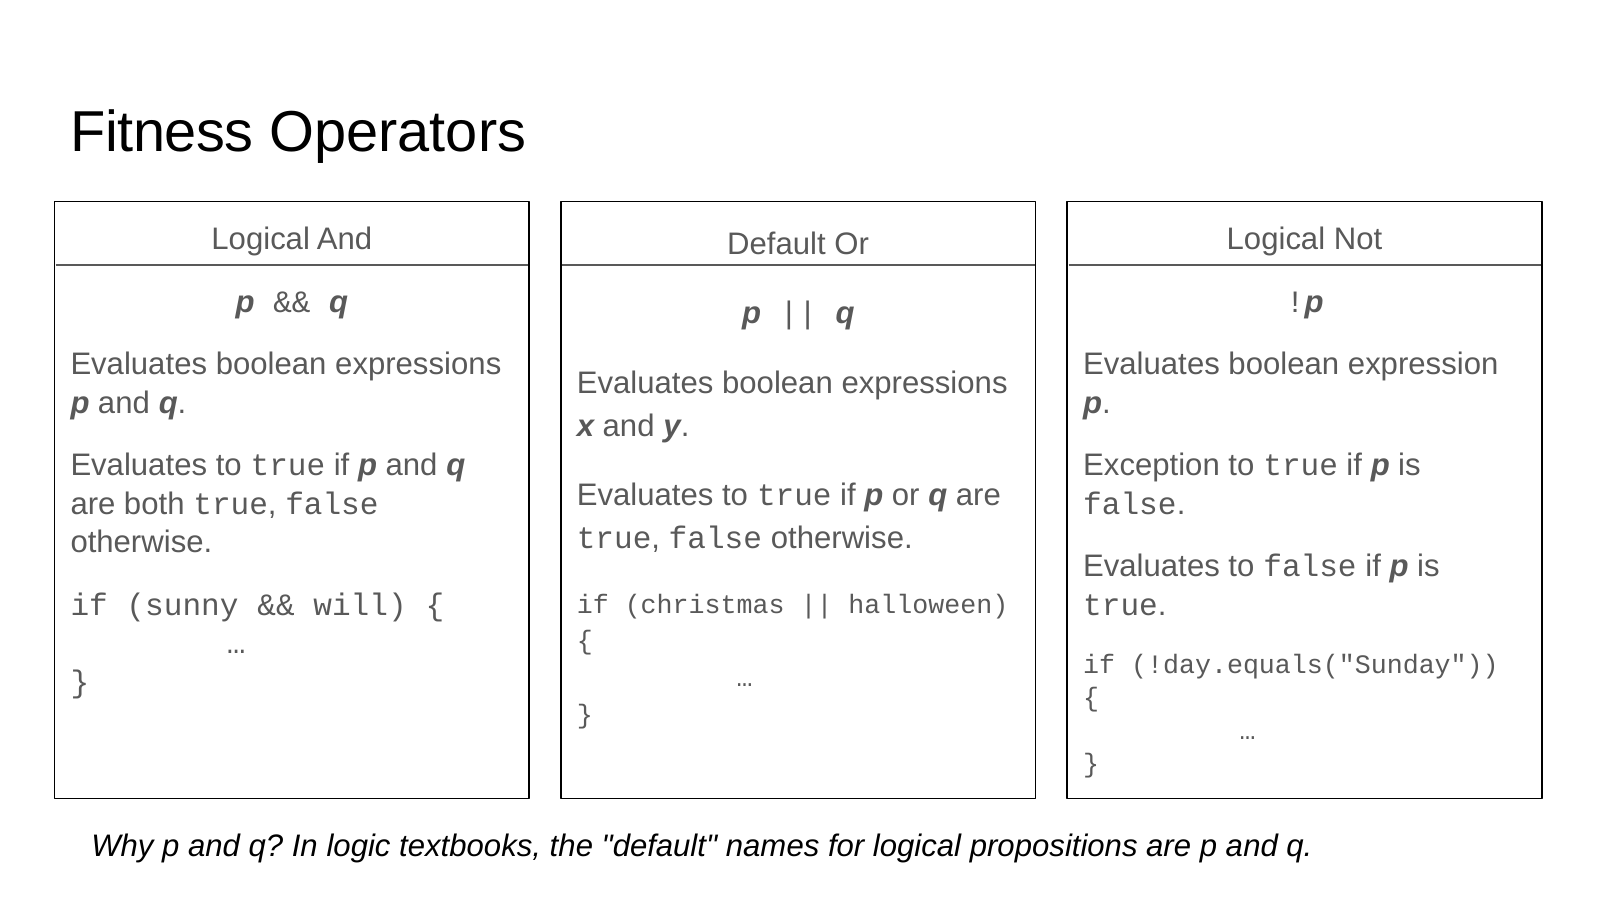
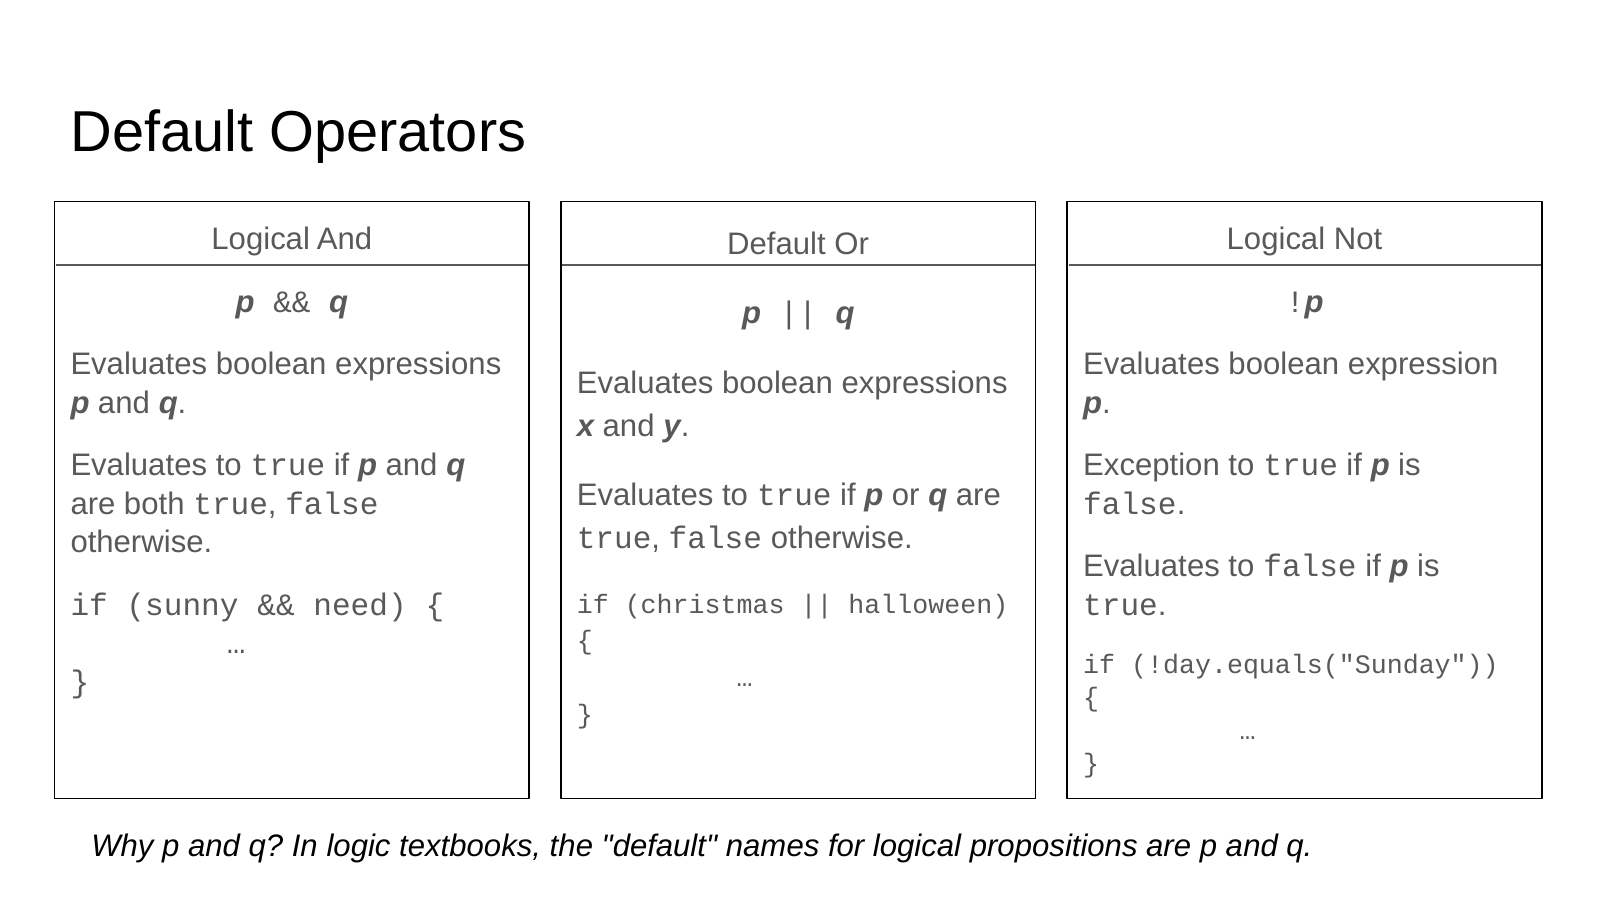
Fitness: Fitness -> Default (162, 132)
will: will -> need (360, 605)
